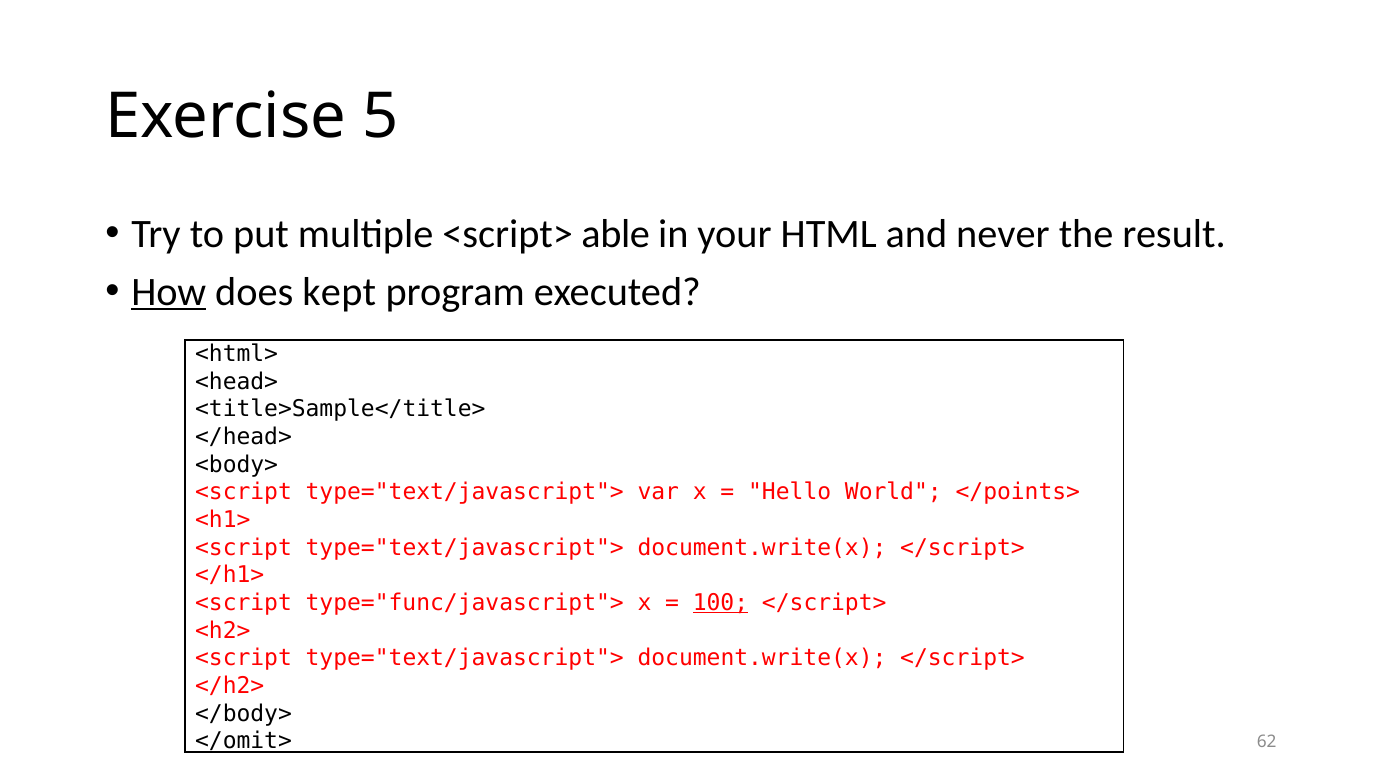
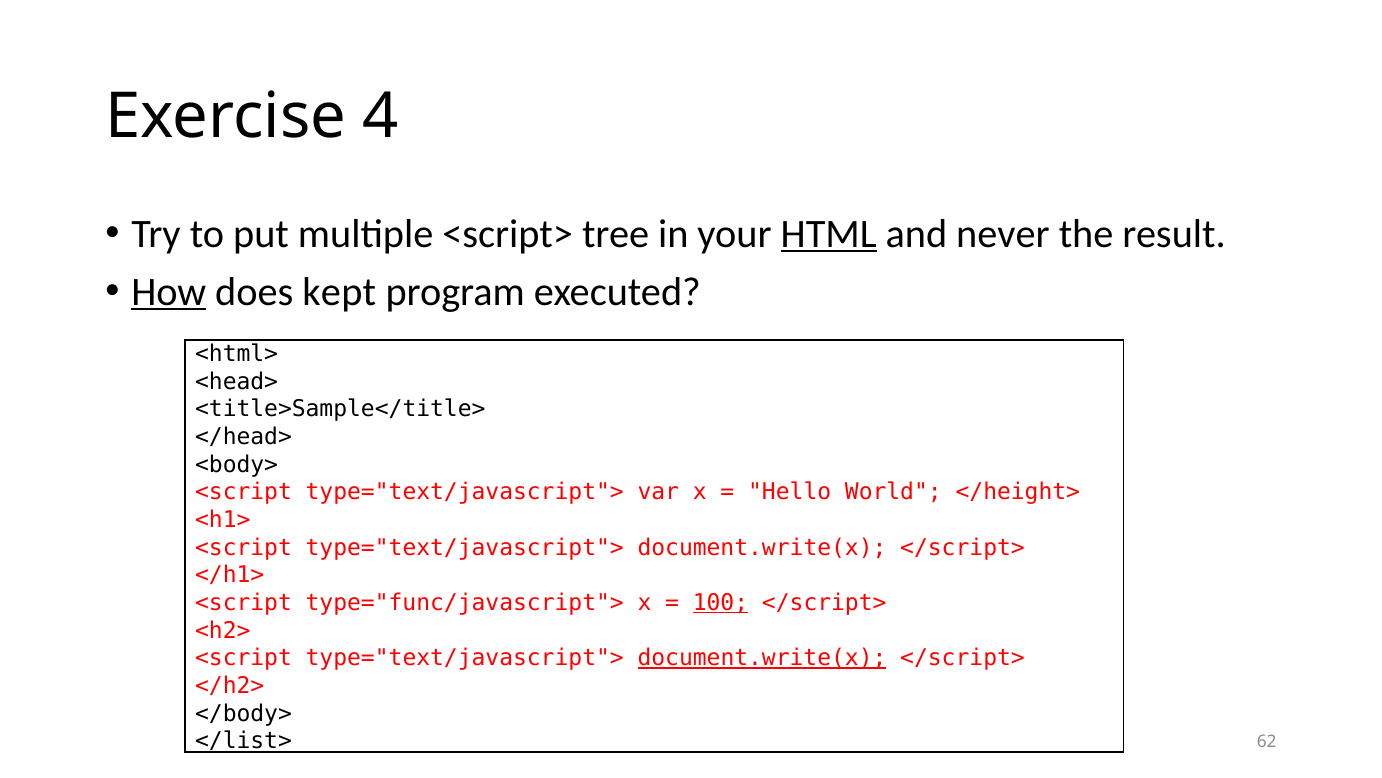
5: 5 -> 4 (381, 116)
able: able -> tree (616, 234)
HTML underline: none -> present (829, 234)
</points>: </points> -> </height> (1018, 492)
document.write(x underline: none -> present (762, 658)
</omit>: </omit> -> </list> (244, 740)
